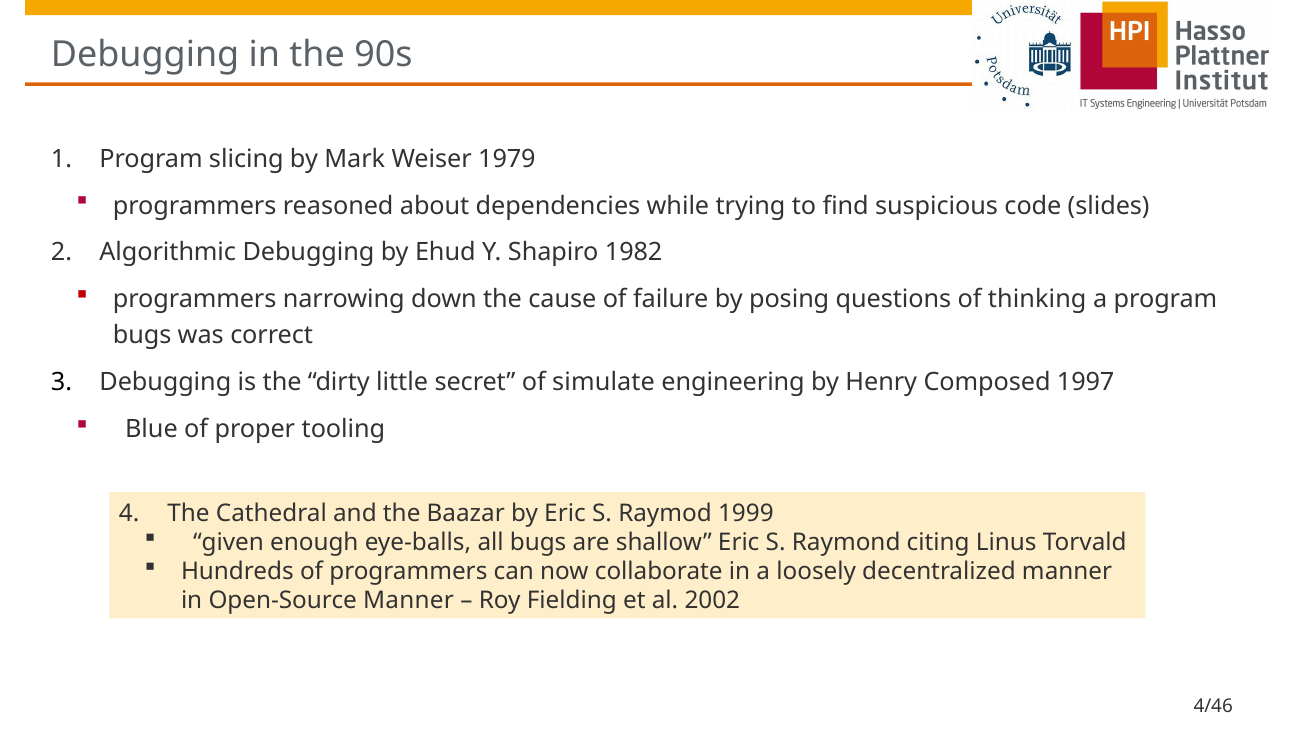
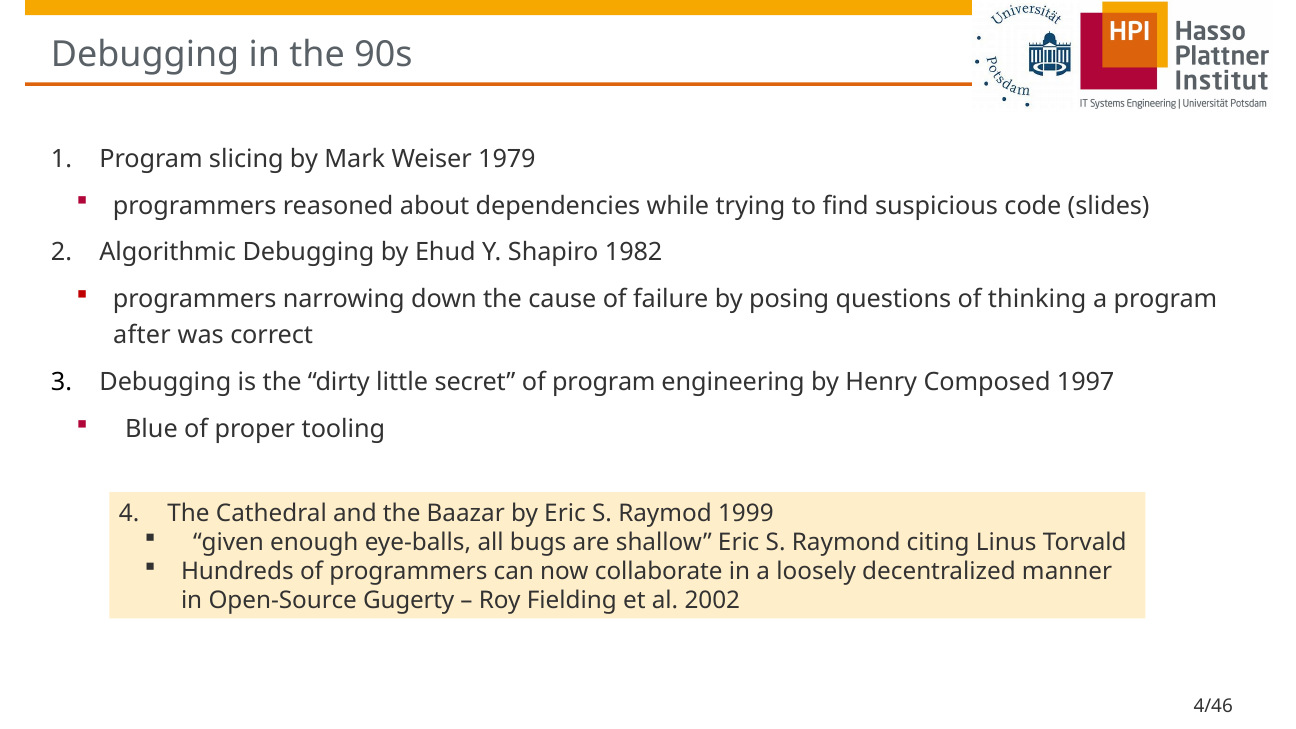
bugs: bugs -> after (142, 335)
of simulate: simulate -> program (604, 382)
Open-Source Manner: Manner -> Gugerty (409, 601)
